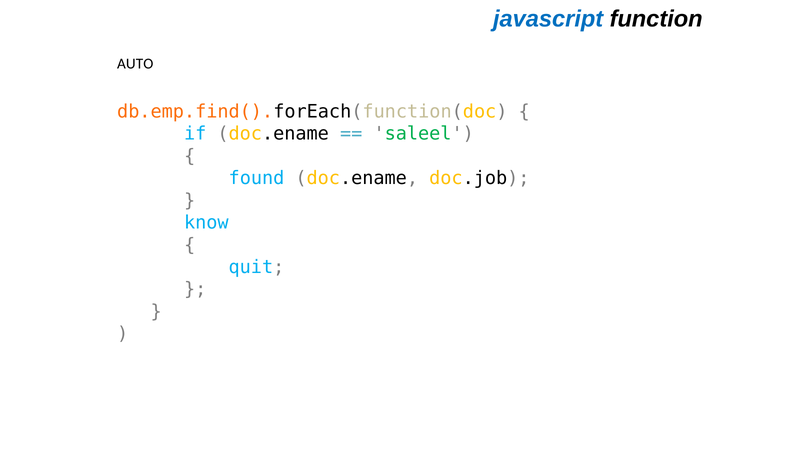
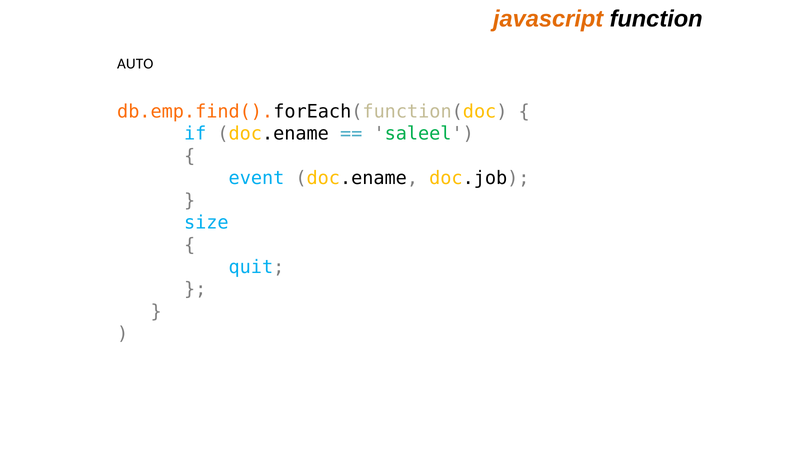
javascript colour: blue -> orange (548, 19)
found: found -> event (256, 178)
know: know -> size (206, 223)
